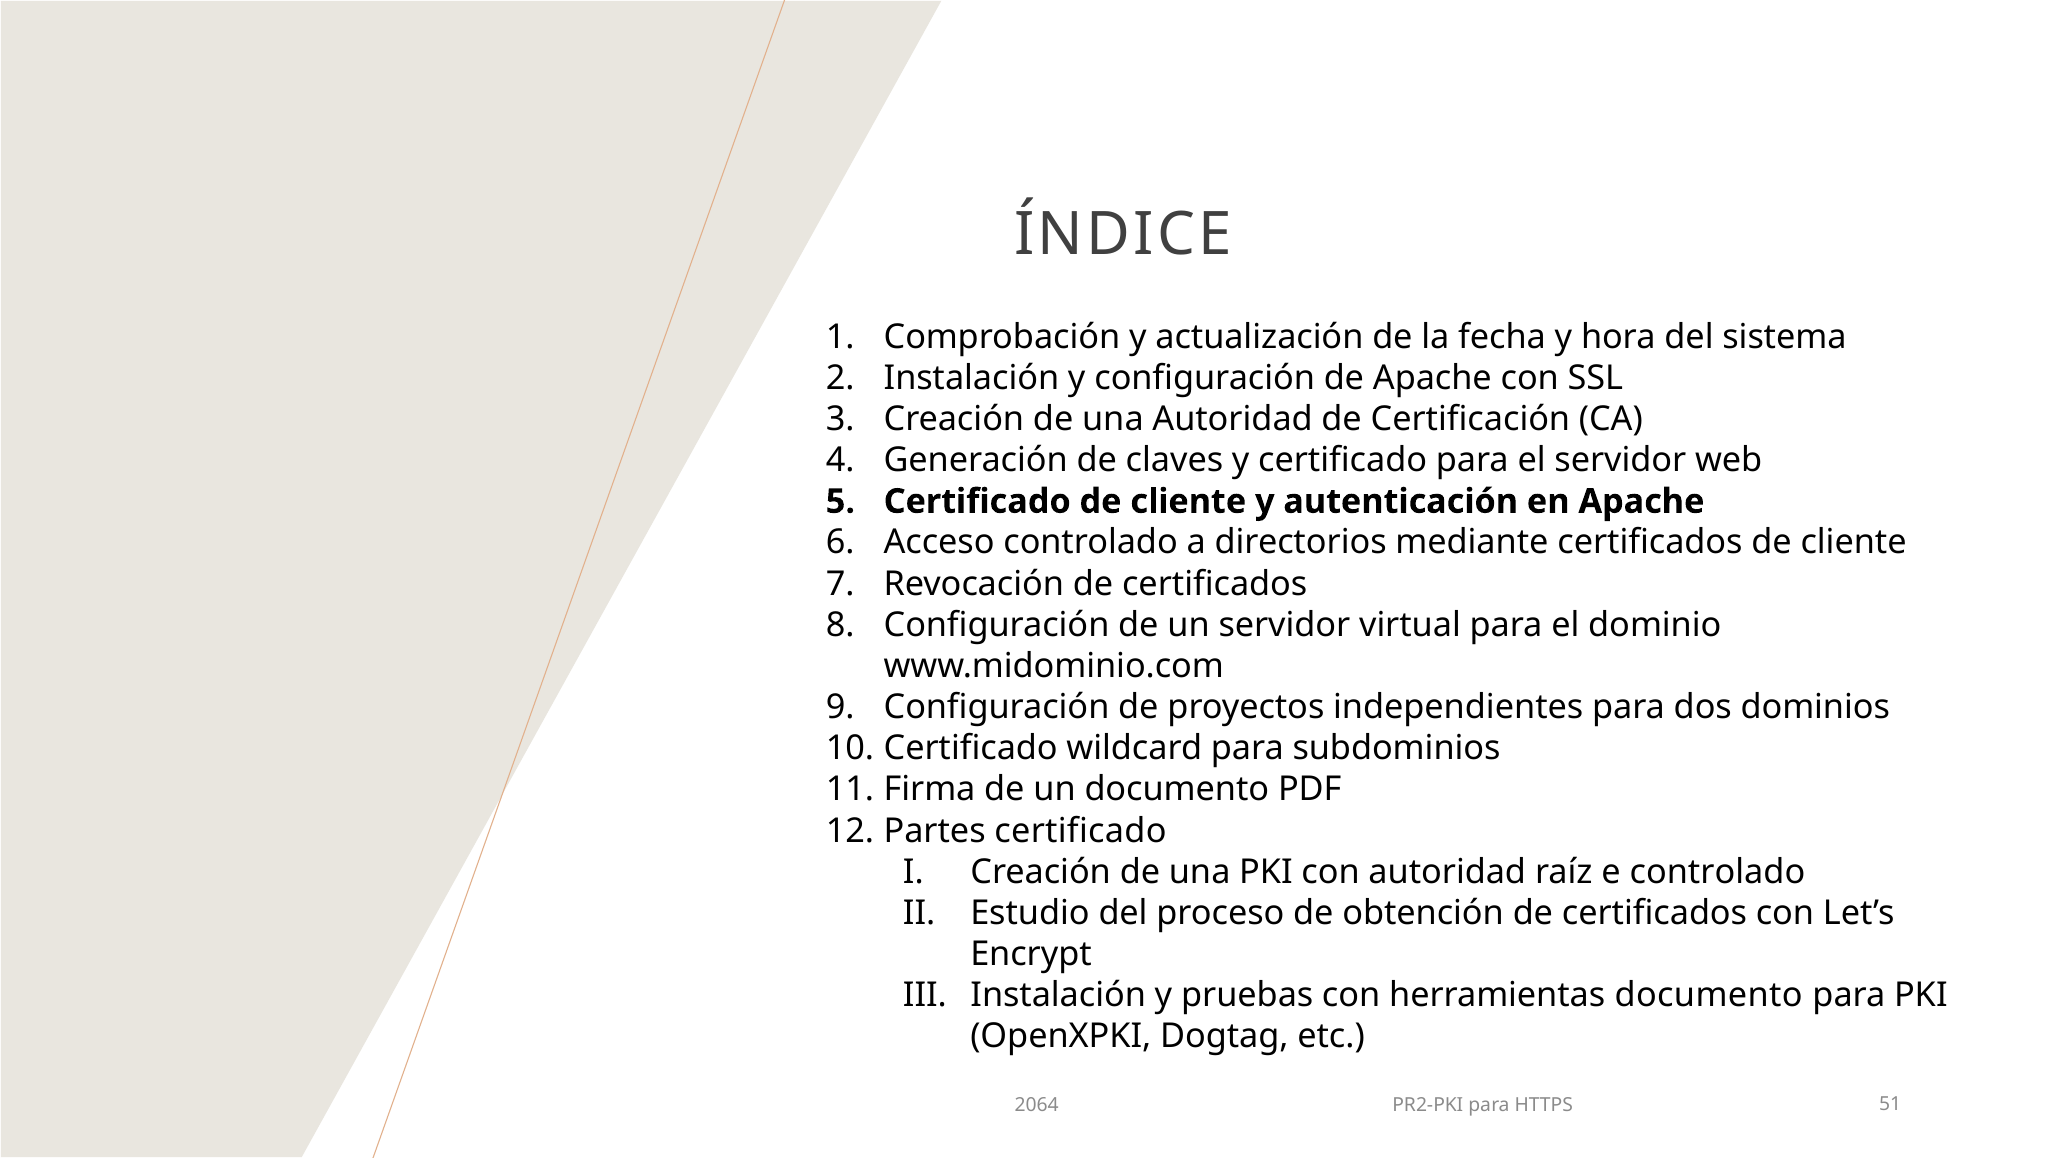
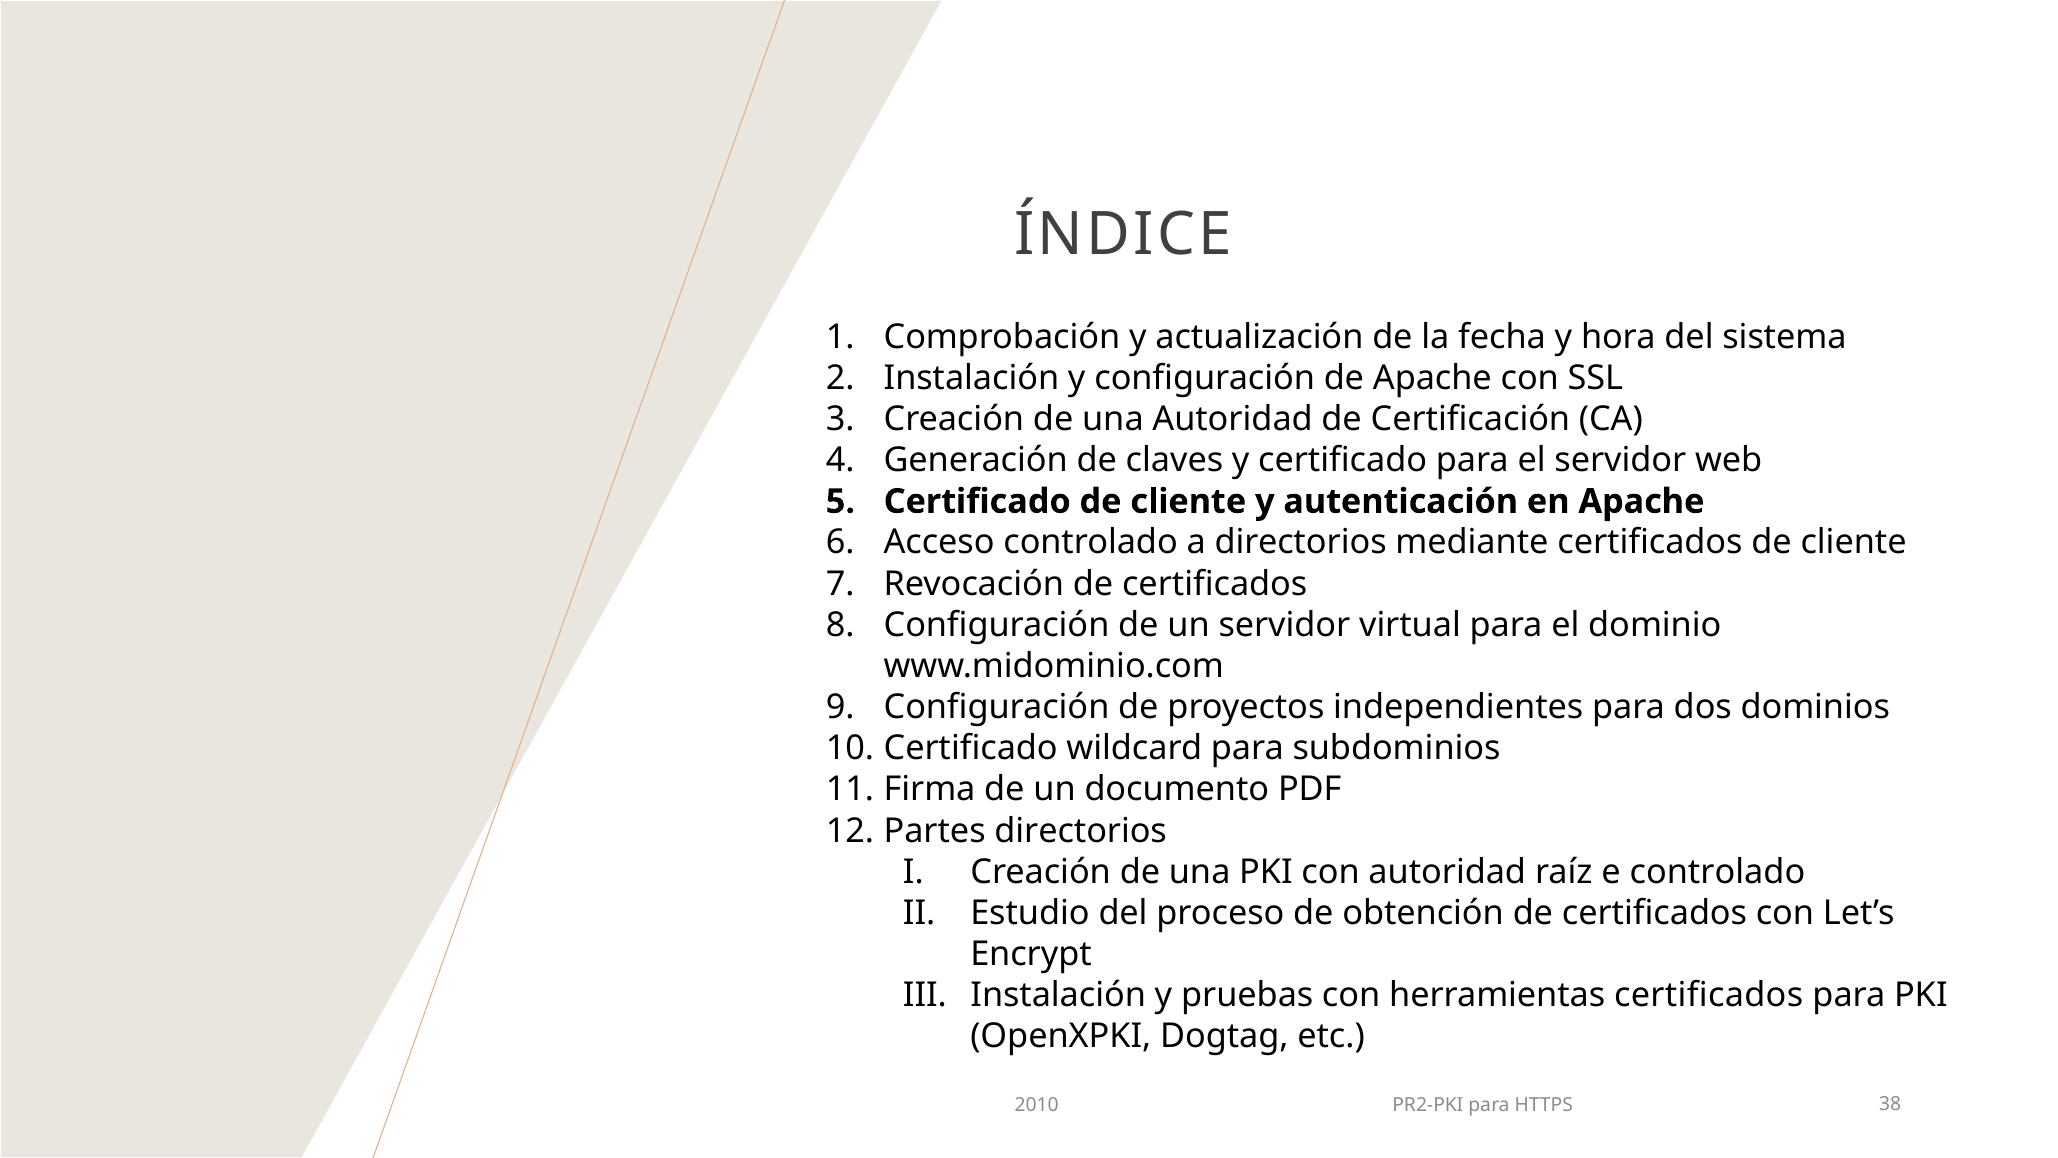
Partes certificado: certificado -> directorios (1081, 830)
herramientas documento: documento -> certificados (1709, 995)
2064: 2064 -> 2010 (1037, 1105)
51: 51 -> 38 (1890, 1104)
